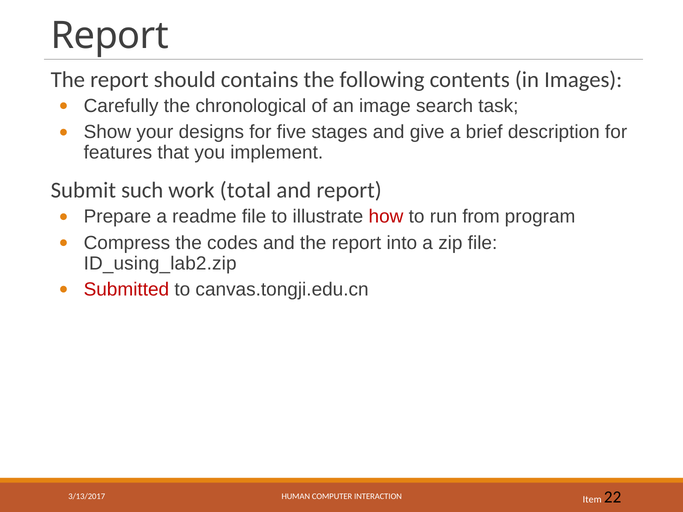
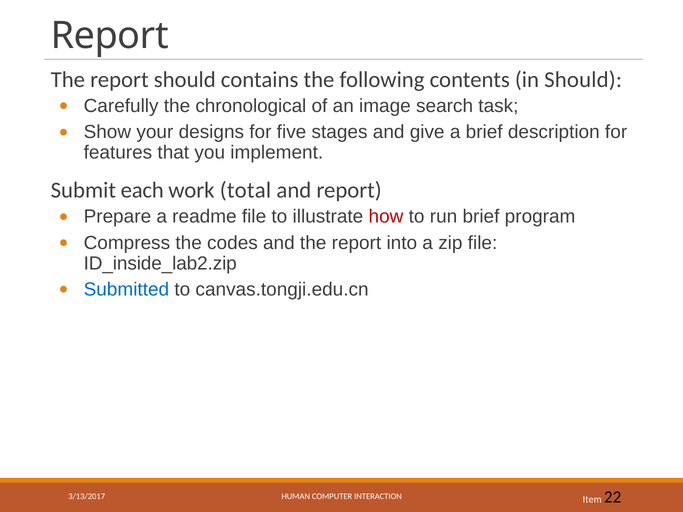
in Images: Images -> Should (583, 80)
such: such -> each (142, 190)
run from: from -> brief (481, 217)
ID_using_lab2.zip: ID_using_lab2.zip -> ID_inside_lab2.zip (160, 263)
Submitted colour: red -> blue (126, 290)
